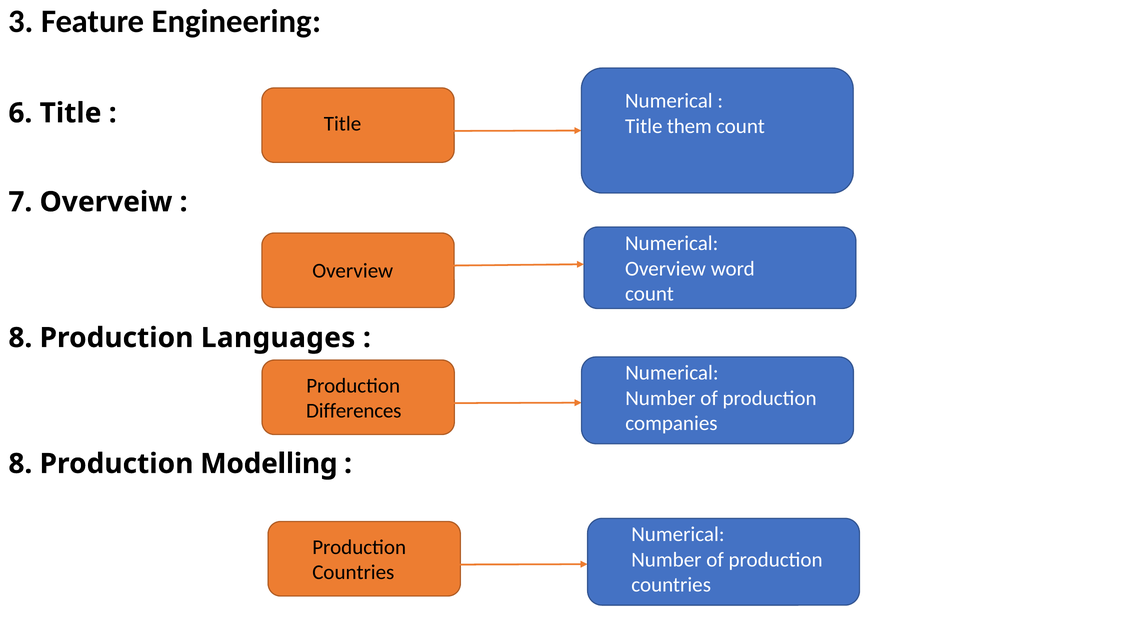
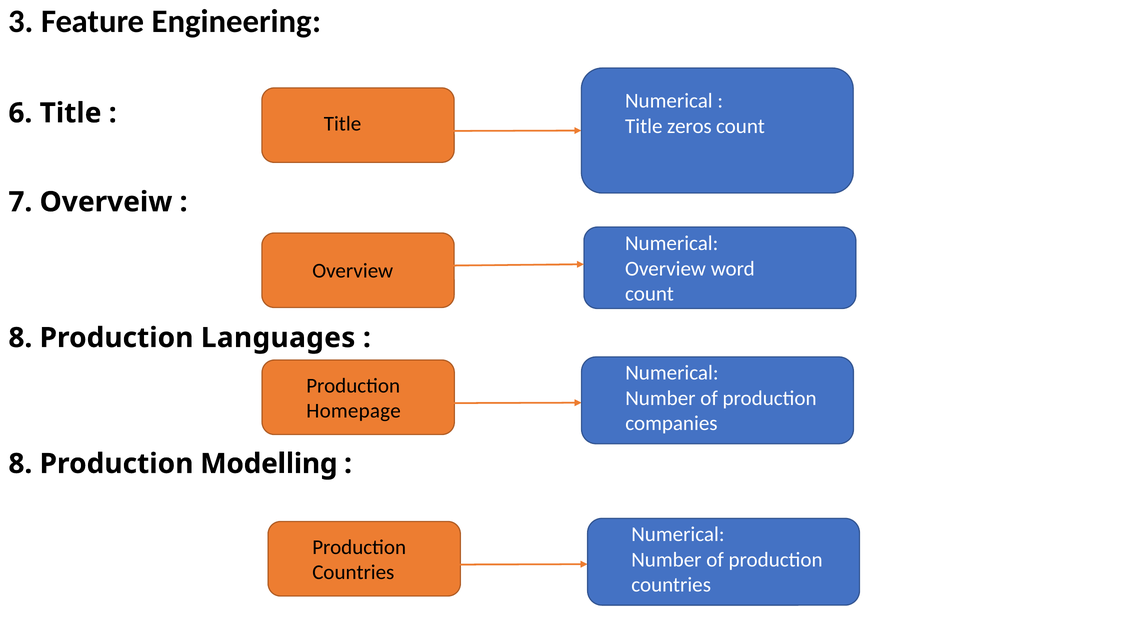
them: them -> zeros (689, 126)
Differences: Differences -> Homepage (354, 411)
